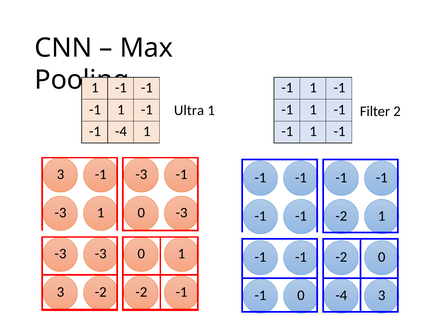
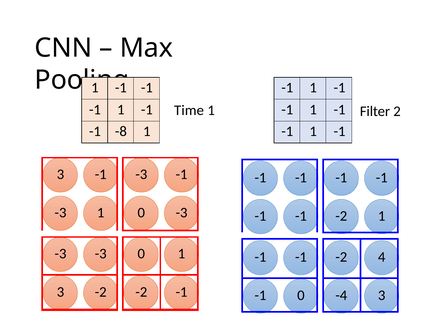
Ultra: Ultra -> Time (189, 111)
-1 -4: -4 -> -8 (121, 132)
-2 0: 0 -> 4 (382, 257)
